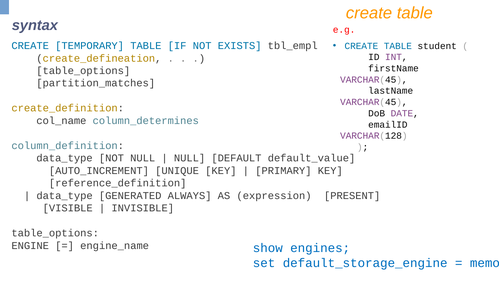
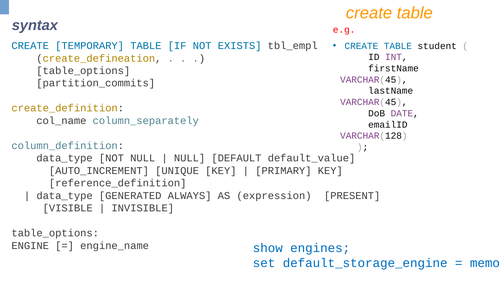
partition_matches: partition_matches -> partition_commits (96, 83)
column_determines: column_determines -> column_separately (146, 121)
